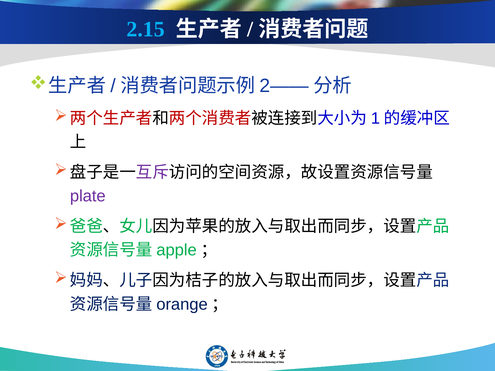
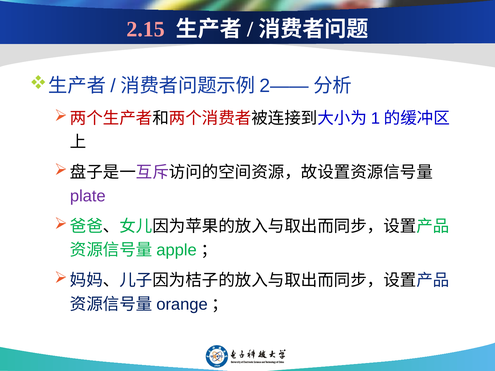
2.15 colour: light blue -> pink (146, 29)
